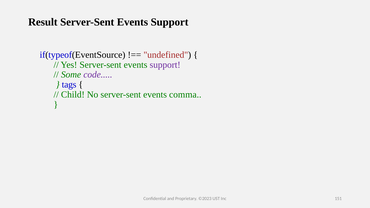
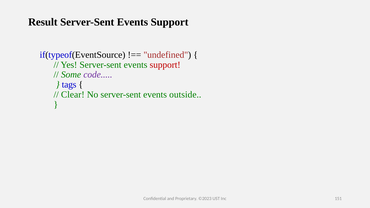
support colour: purple -> red (165, 65)
Child: Child -> Clear (73, 95)
comma: comma -> outside (185, 95)
